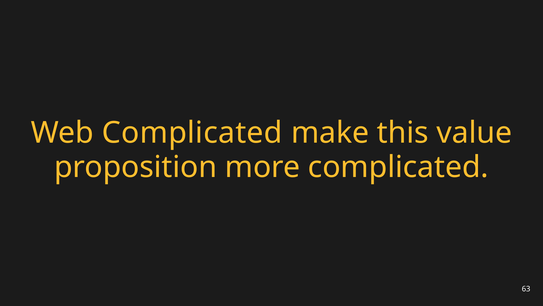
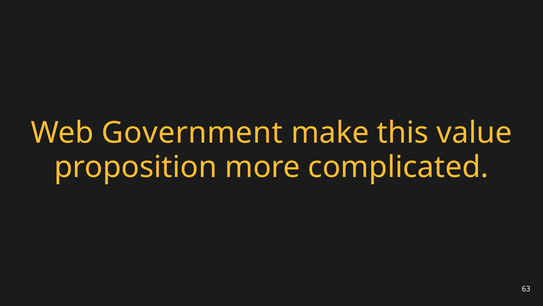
Web Complicated: Complicated -> Government (192, 133)
